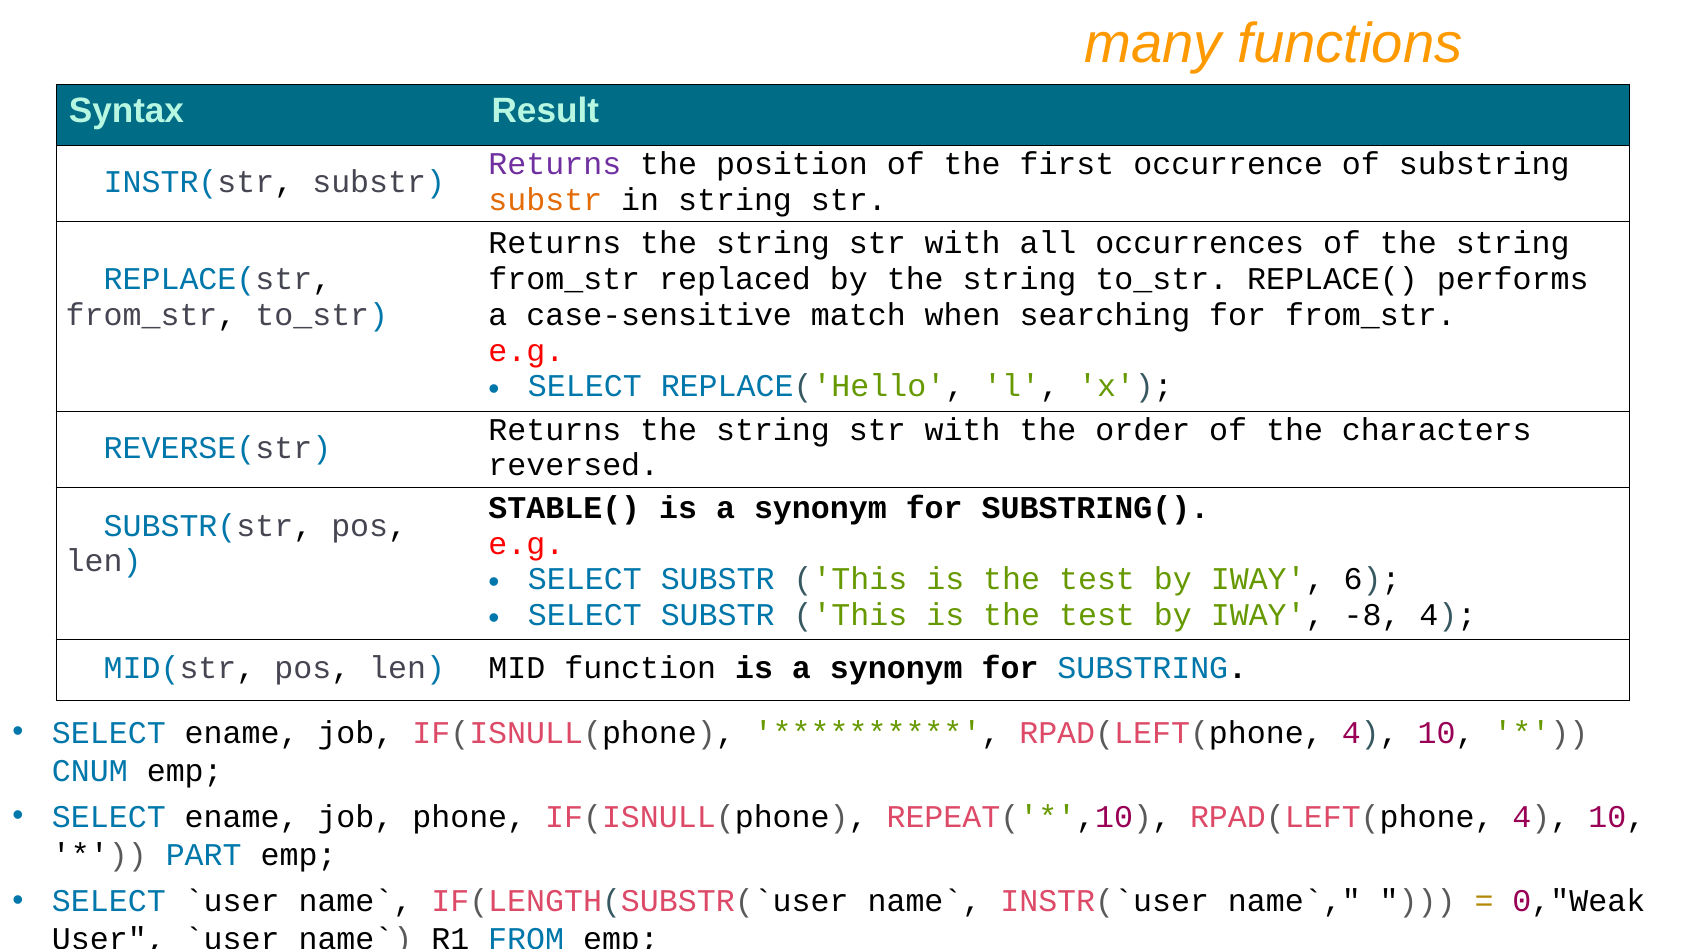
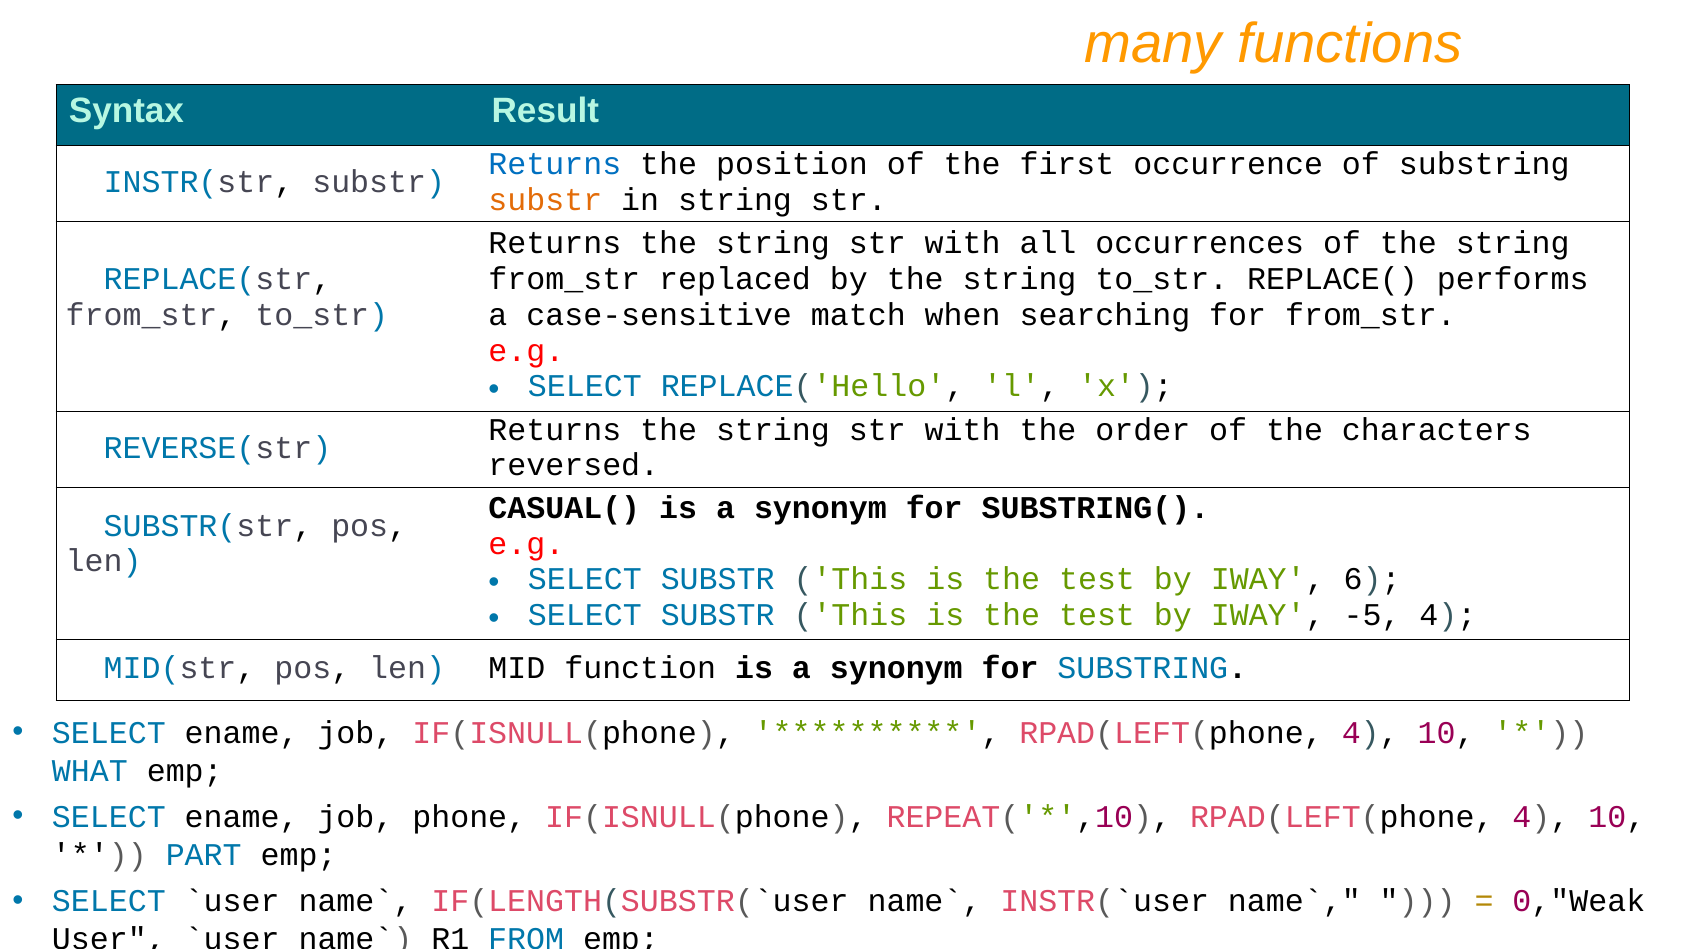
Returns colour: purple -> blue (555, 164)
STABLE(: STABLE( -> CASUAL( (564, 507)
-8: -8 -> -5 (1372, 615)
CNUM: CNUM -> WHAT (90, 770)
